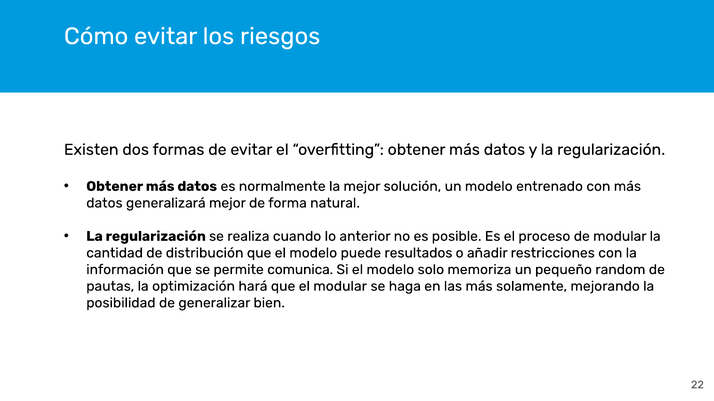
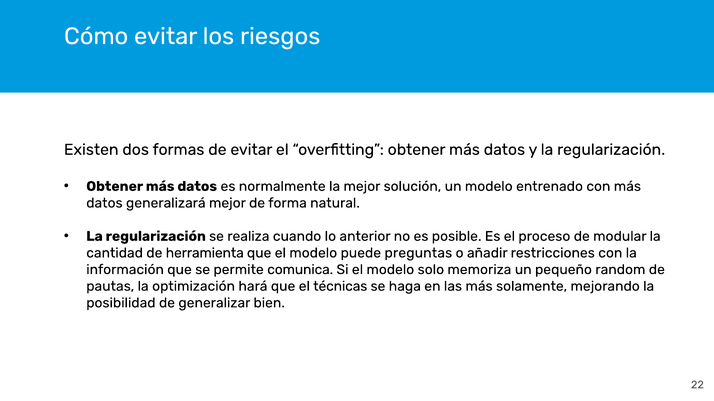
distribución: distribución -> herramienta (205, 253)
resultados: resultados -> preguntas (418, 253)
el modular: modular -> técnicas (340, 287)
